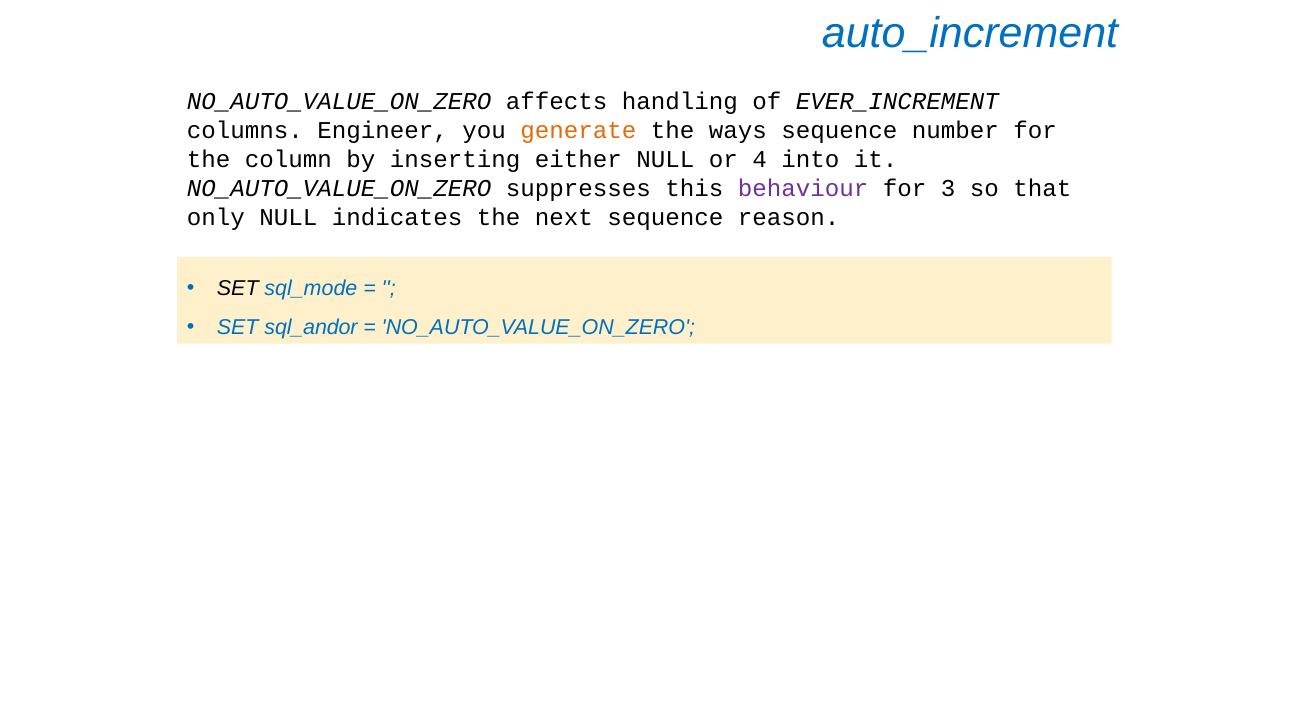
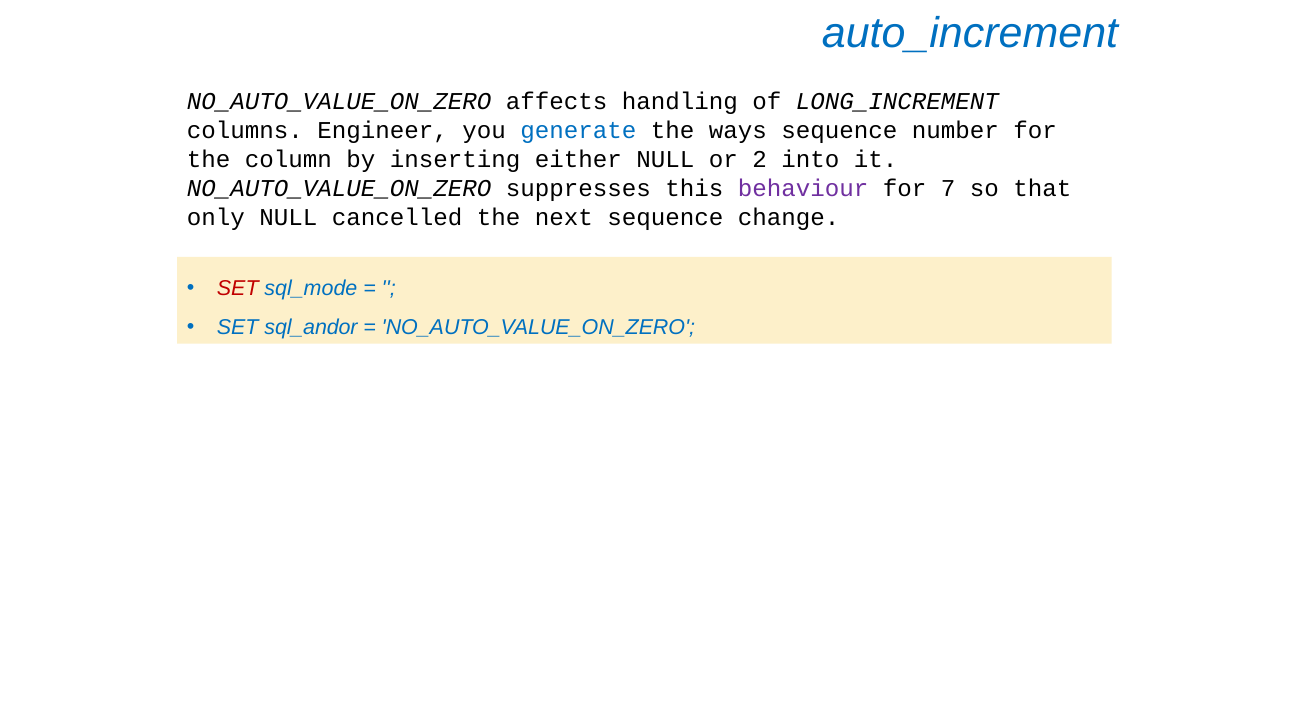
EVER_INCREMENT: EVER_INCREMENT -> LONG_INCREMENT (897, 101)
generate colour: orange -> blue (578, 130)
4: 4 -> 2 (760, 159)
3: 3 -> 7 (948, 188)
indicates: indicates -> cancelled (397, 217)
reason: reason -> change (789, 217)
SET colour: black -> red (238, 289)
